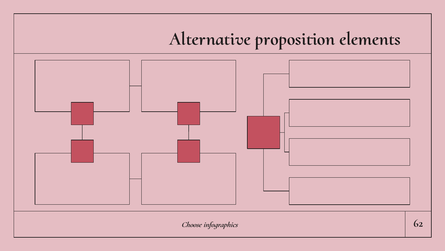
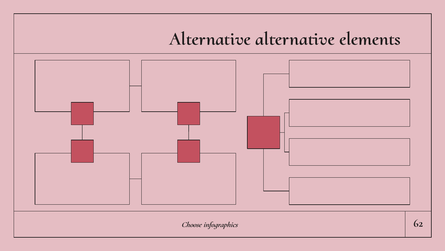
Alternative proposition: proposition -> alternative (295, 38)
